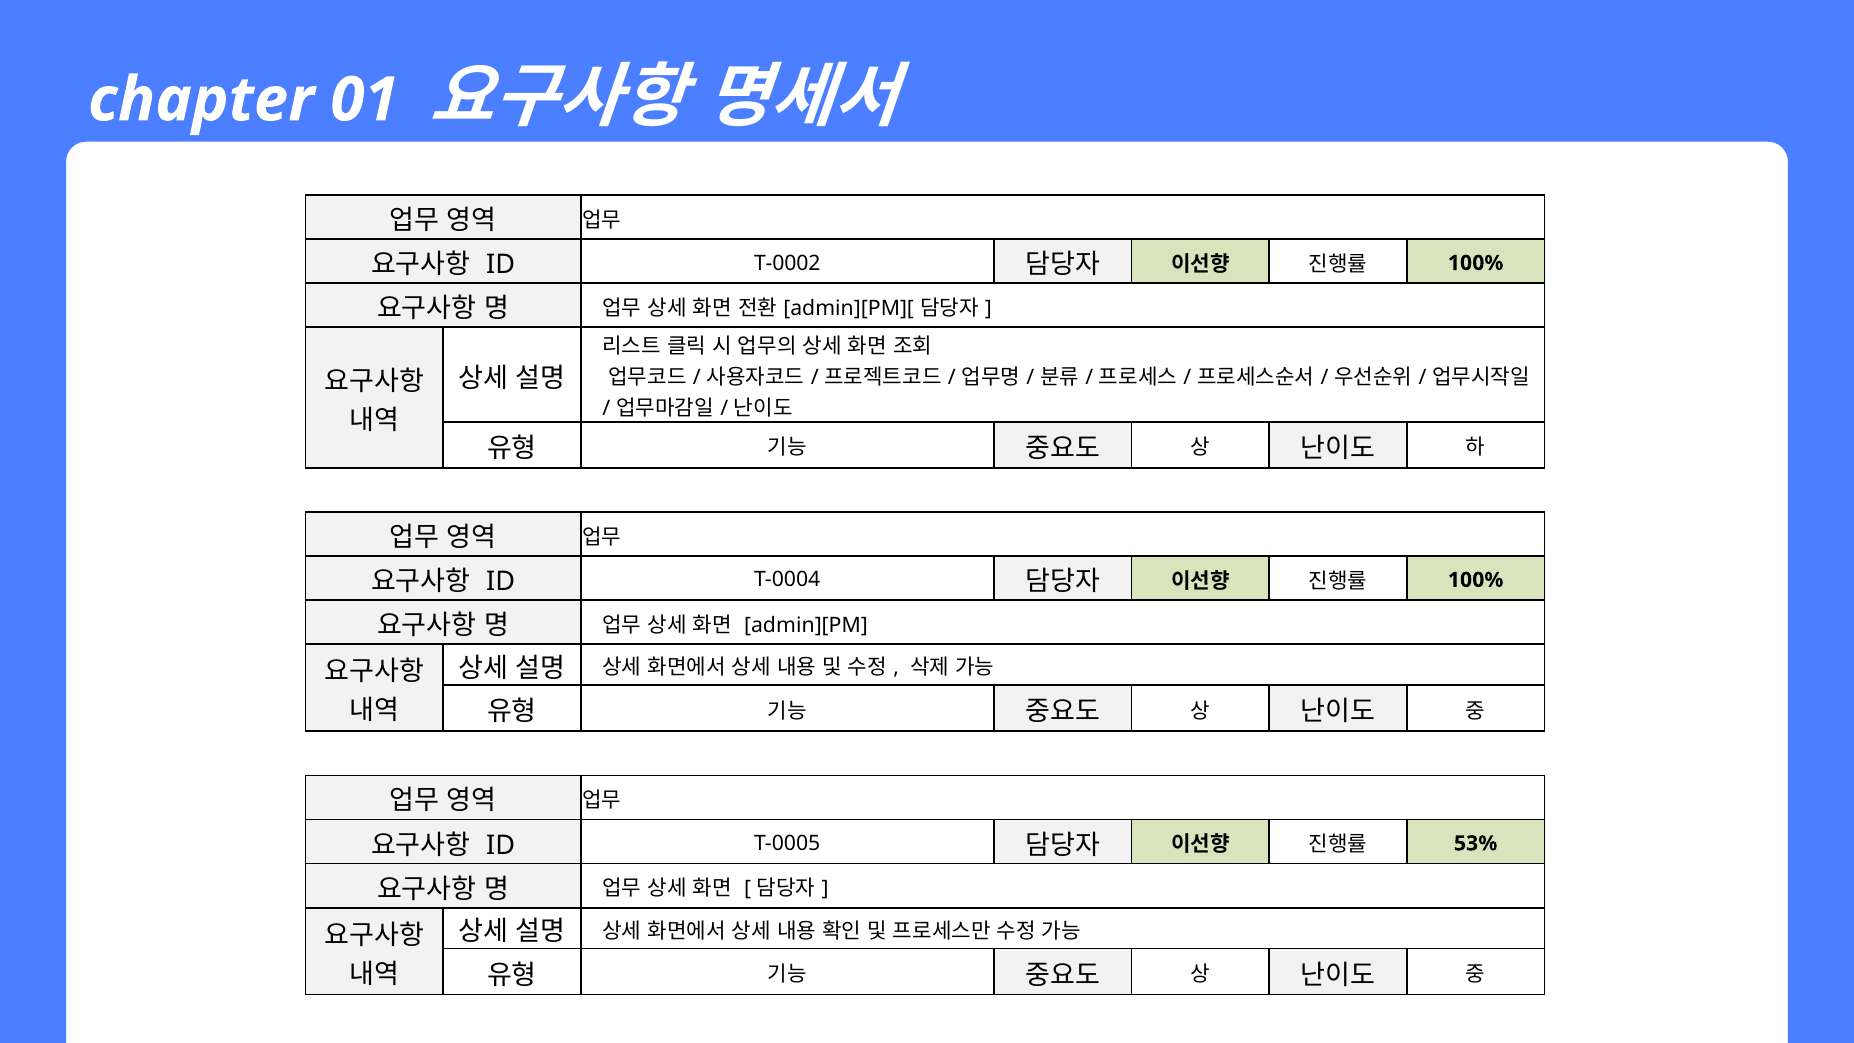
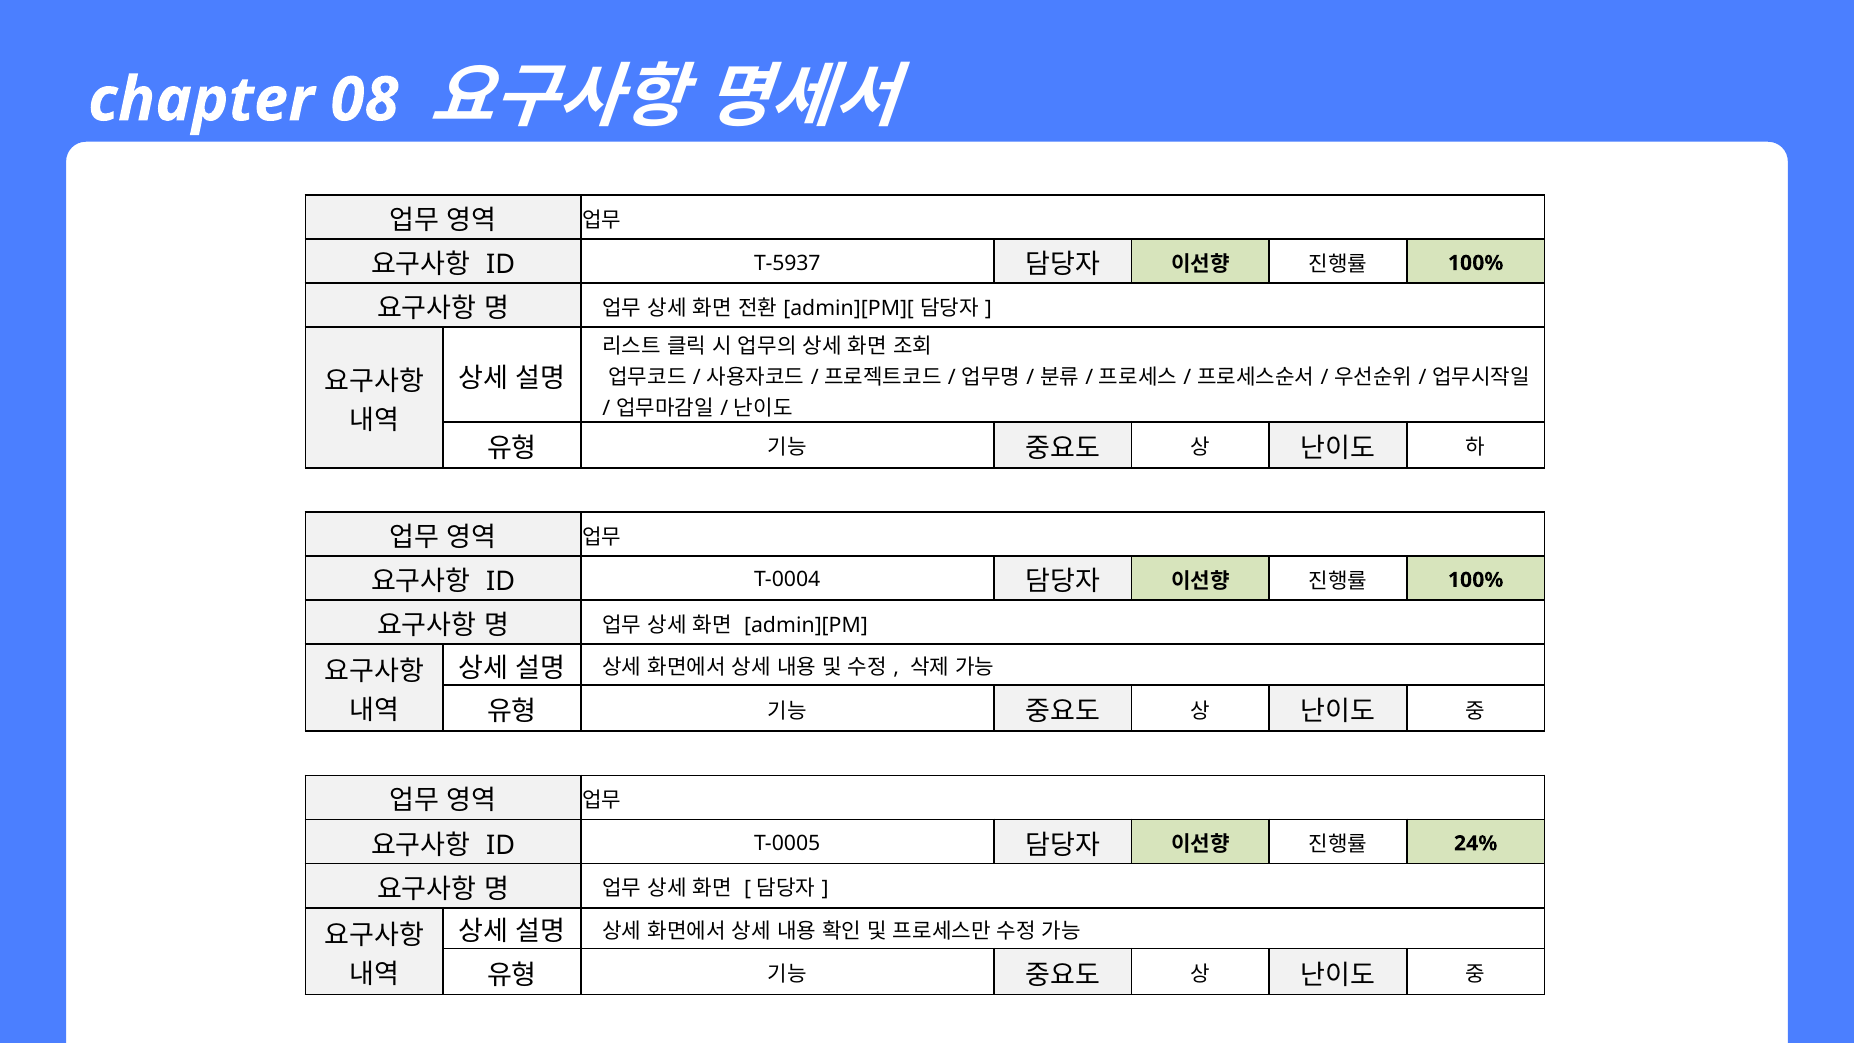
01: 01 -> 08 (364, 100)
T-0002: T-0002 -> T-5937 (787, 263)
53%: 53% -> 24% (1476, 843)
